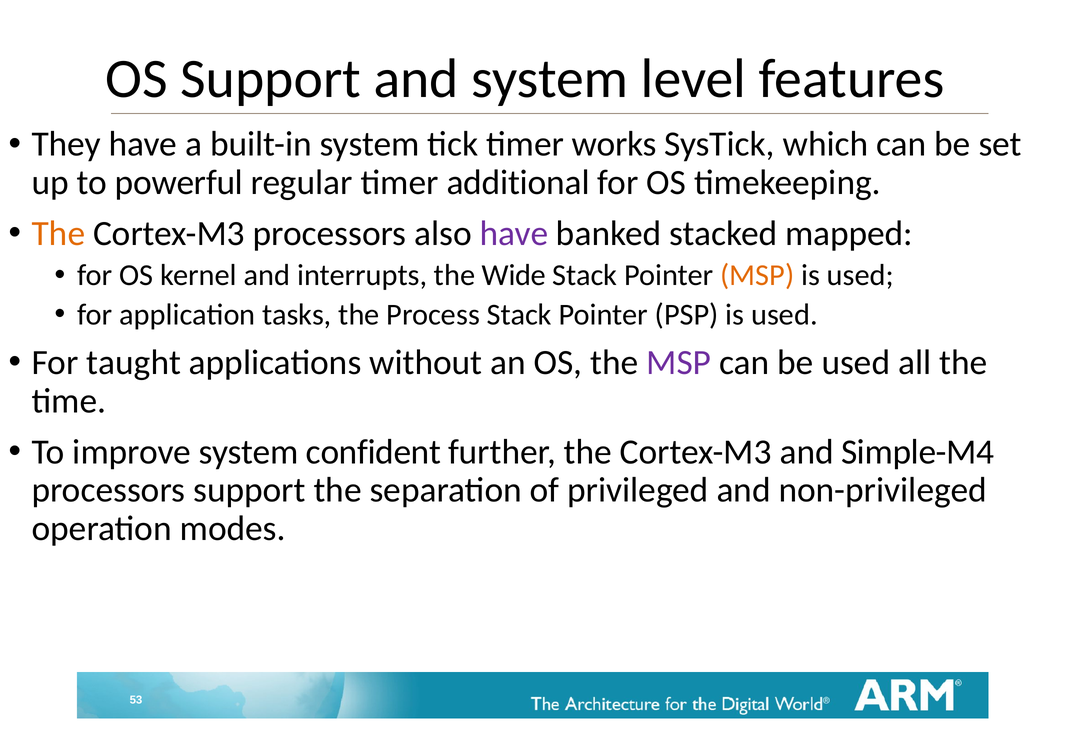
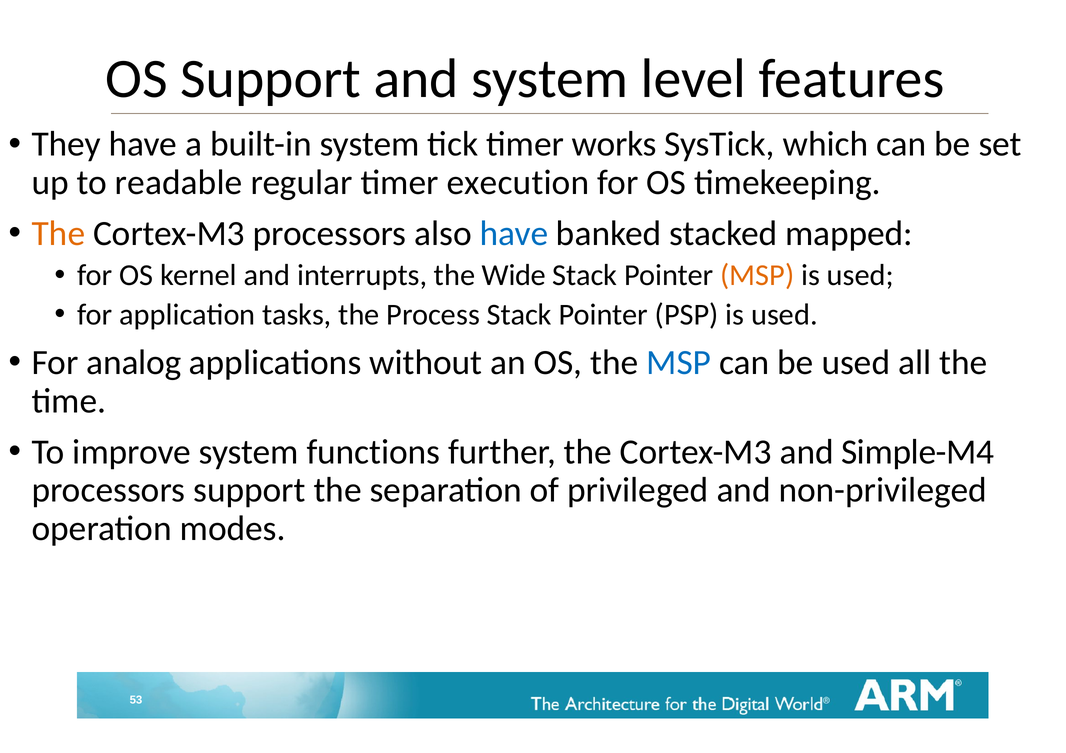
powerful: powerful -> readable (179, 183)
additional: additional -> execution (518, 183)
have colour: purple -> blue (514, 234)
taught: taught -> analog (134, 363)
MSP colour: purple -> blue (679, 363)
confident: confident -> functions (373, 452)
